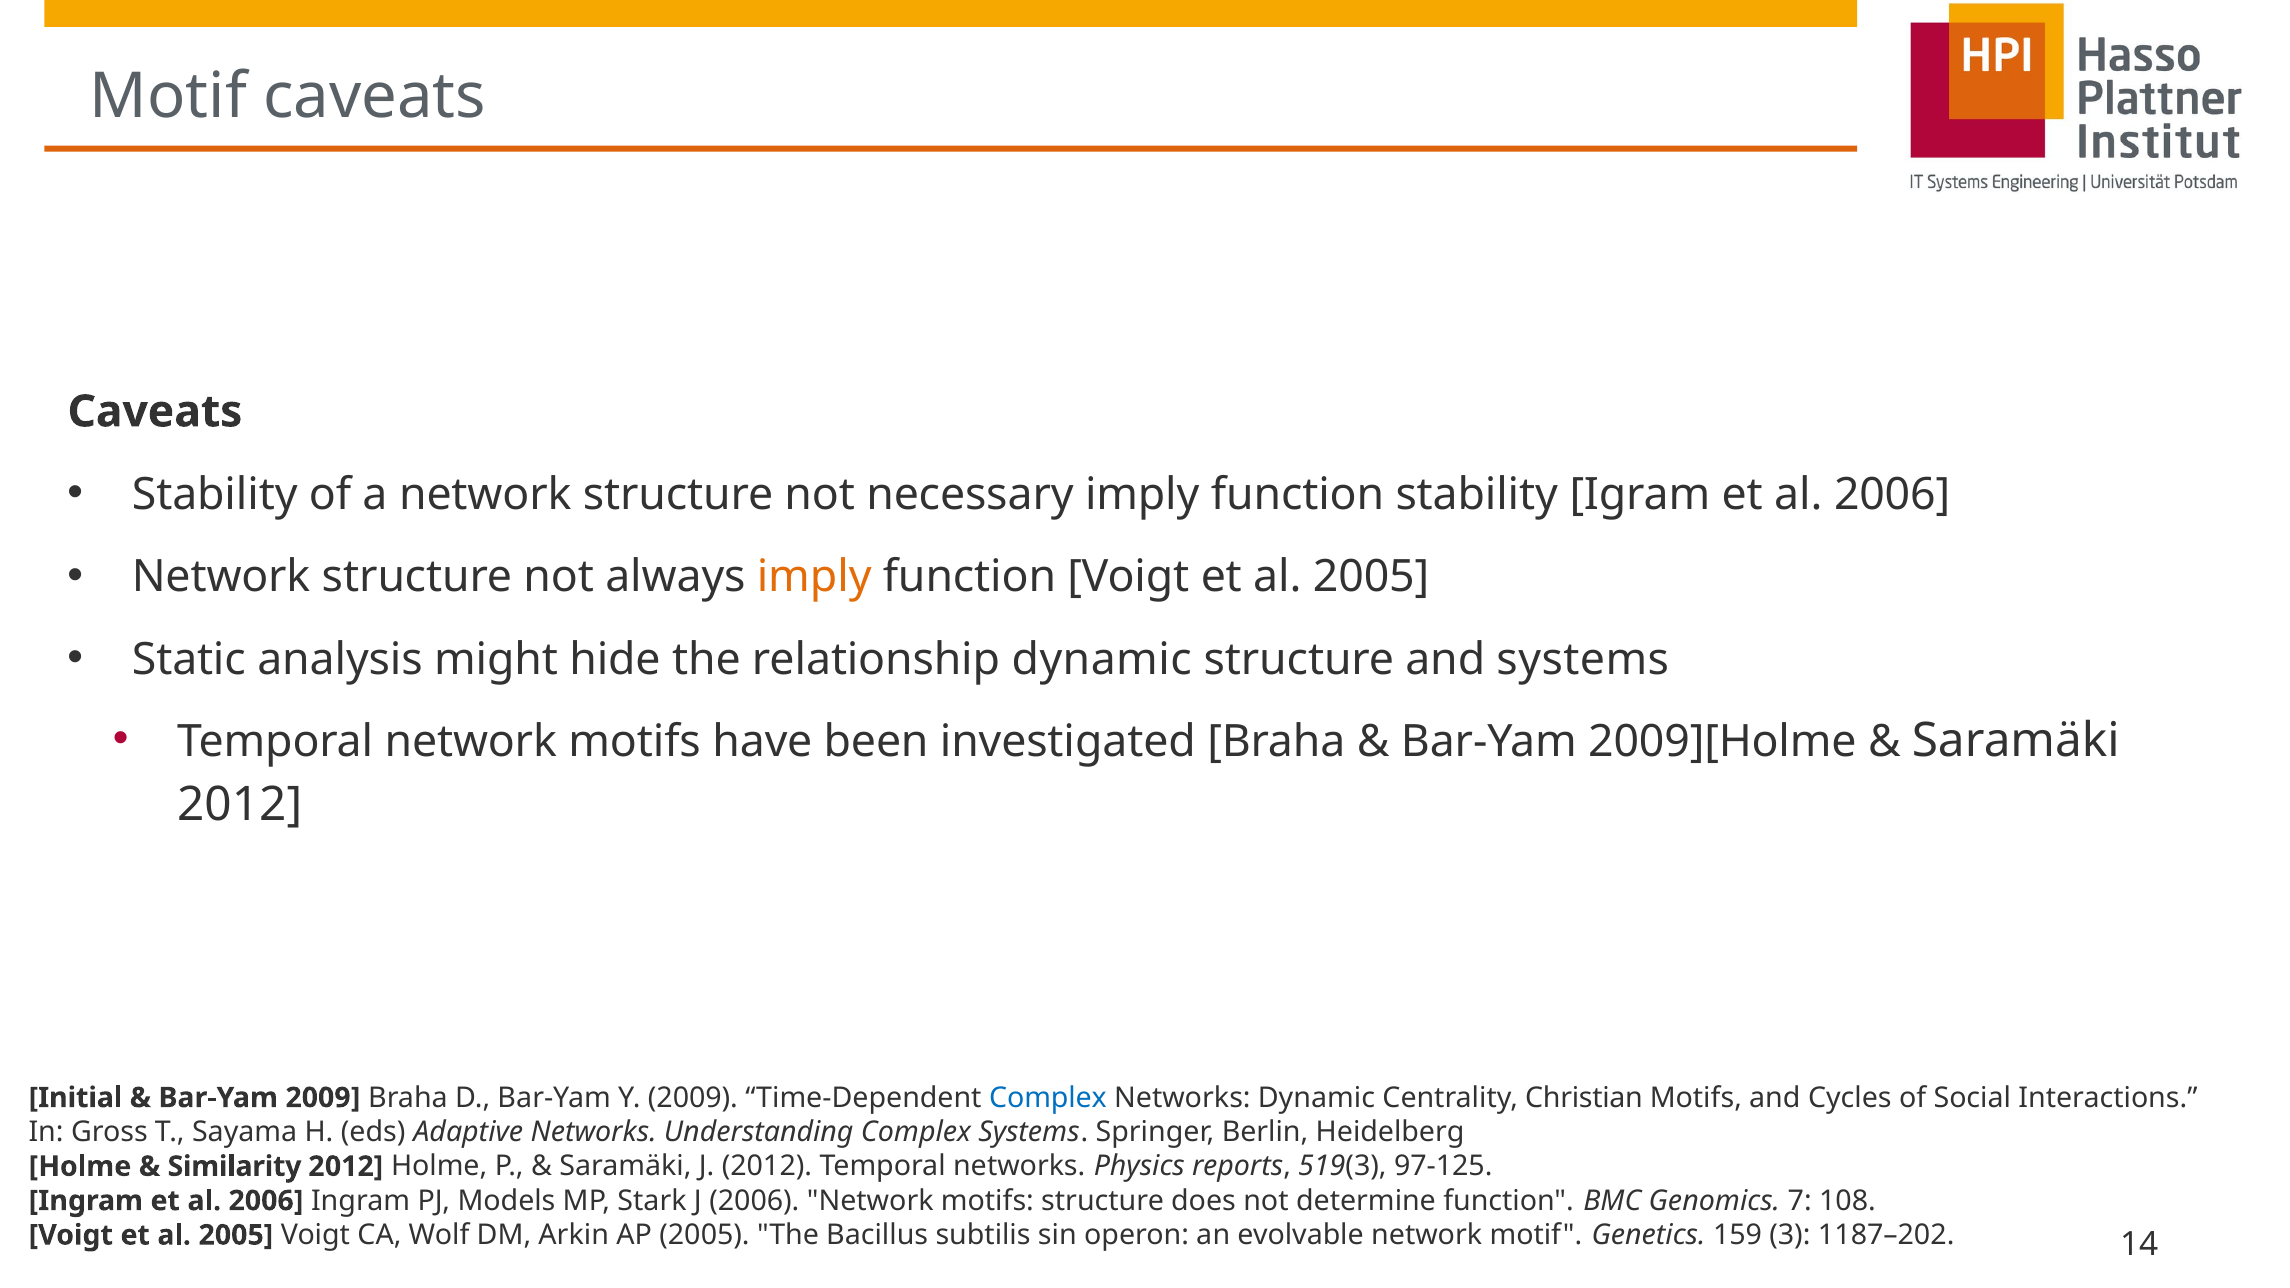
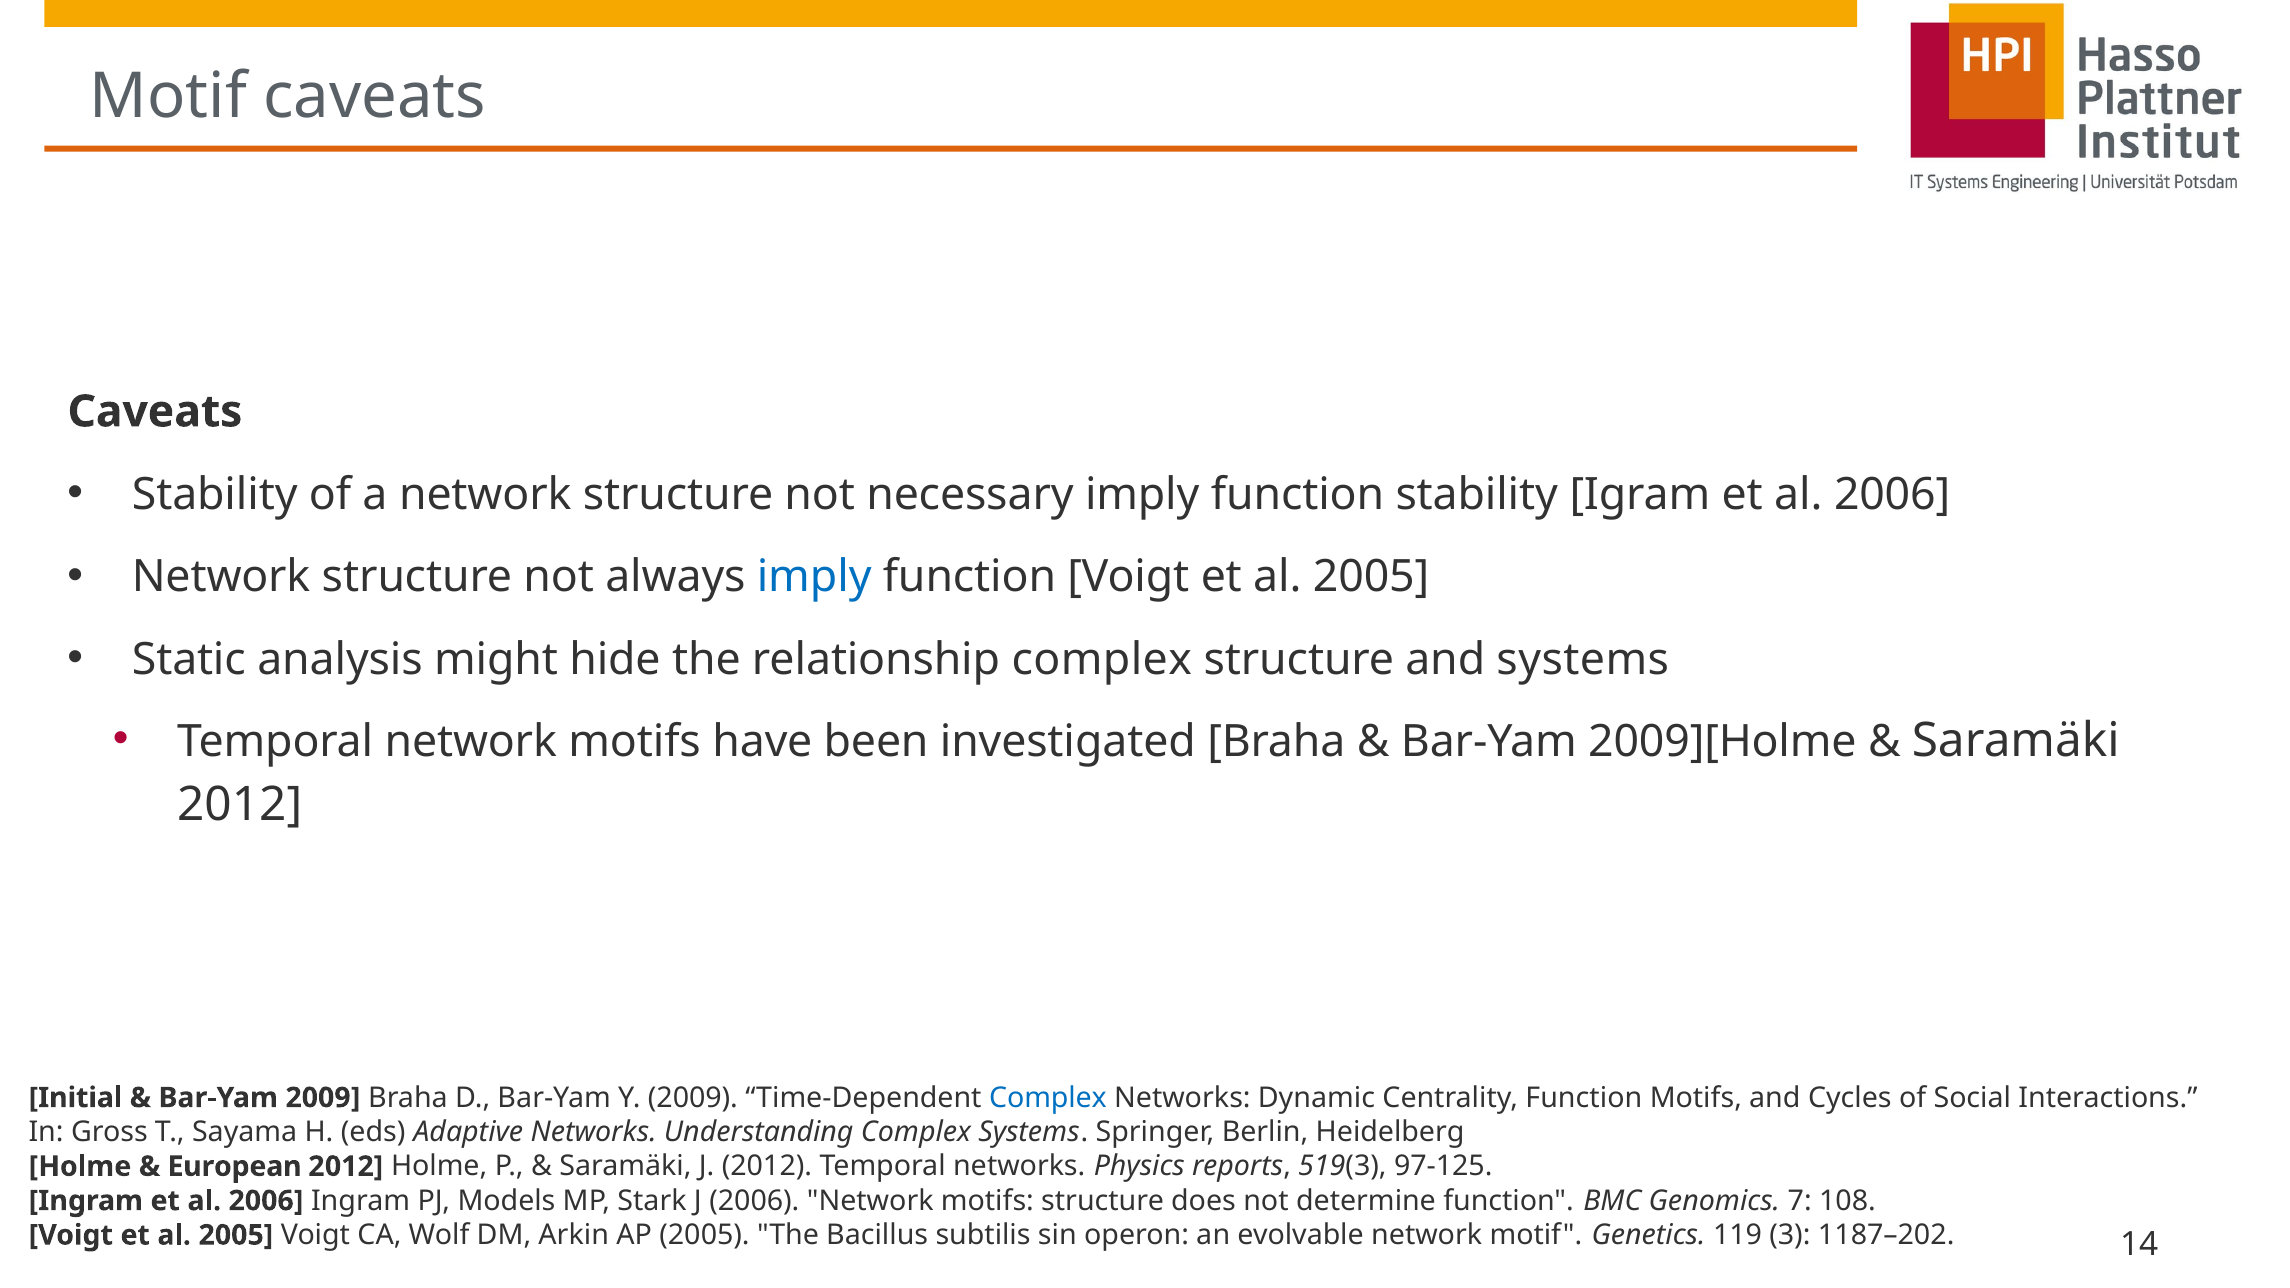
imply colour: orange -> blue (814, 577)
relationship dynamic: dynamic -> complex (1102, 660)
Centrality Christian: Christian -> Function (1584, 1098)
Similarity: Similarity -> European (235, 1167)
159: 159 -> 119 (1738, 1235)
